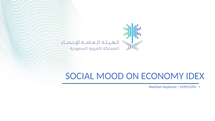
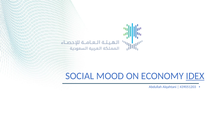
IDEX underline: none -> present (195, 76)
